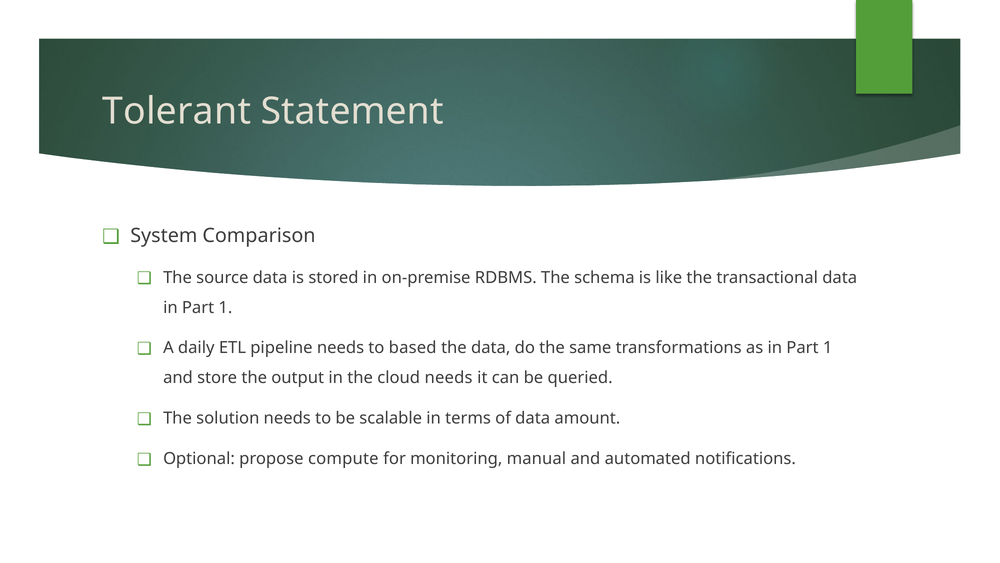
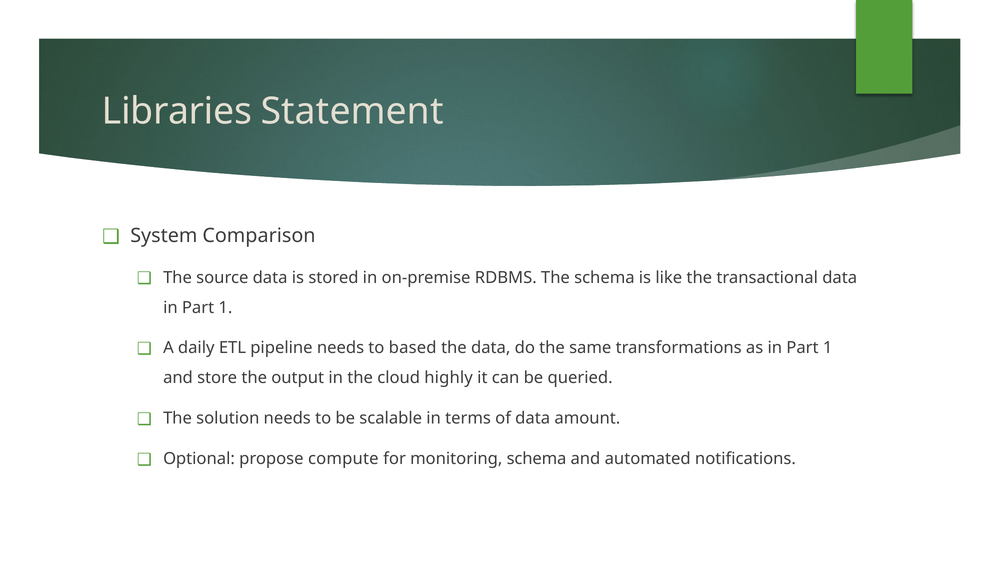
Tolerant: Tolerant -> Libraries (177, 111)
cloud needs: needs -> highly (449, 378)
monitoring manual: manual -> schema (537, 458)
